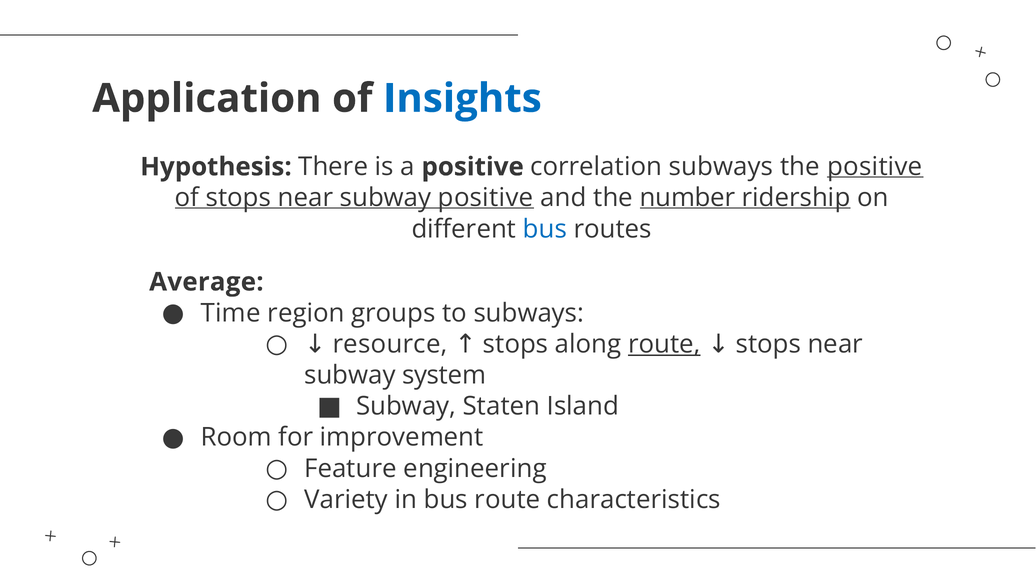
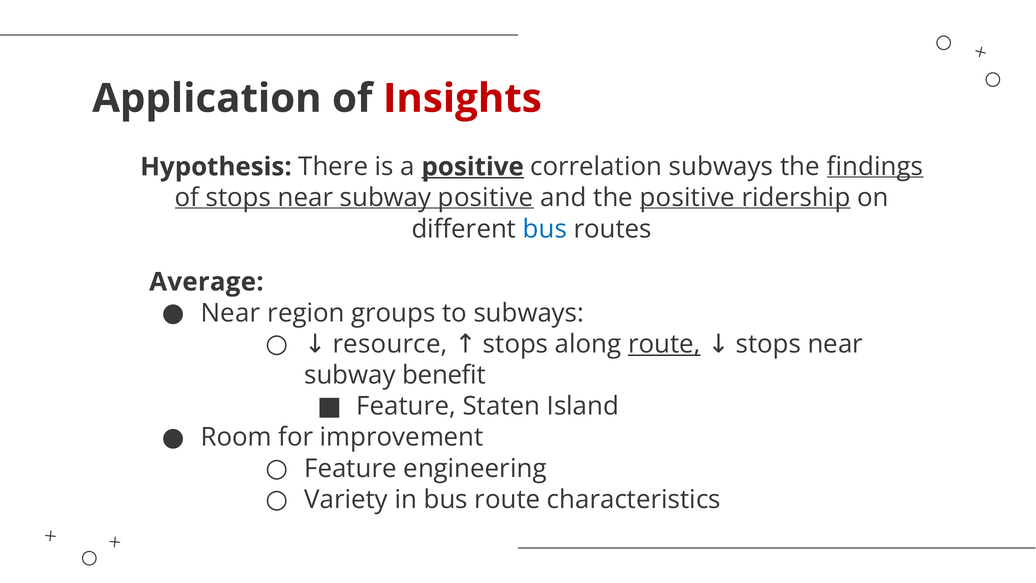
Insights colour: blue -> red (462, 99)
positive underline: none -> present (473, 167)
the positive: positive -> findings (875, 167)
the number: number -> positive (687, 198)
Time: Time -> Near (231, 313)
system: system -> benefit (444, 375)
Subway: Subway -> Feature (406, 406)
